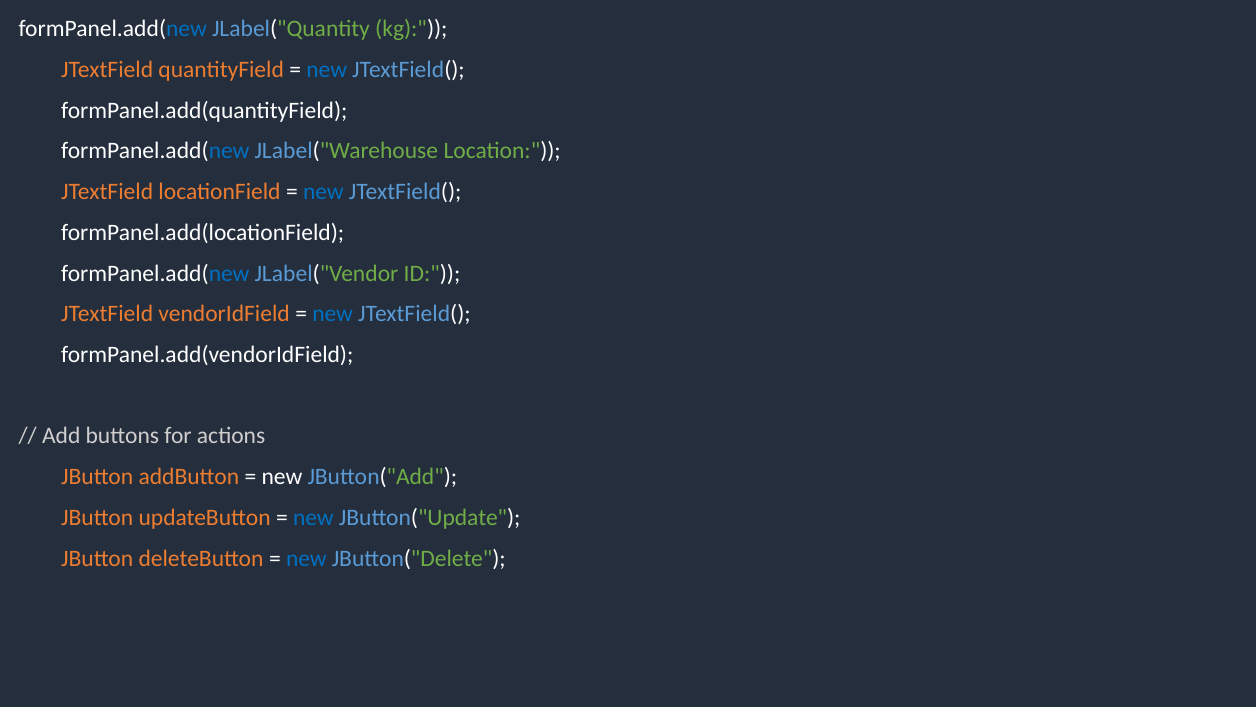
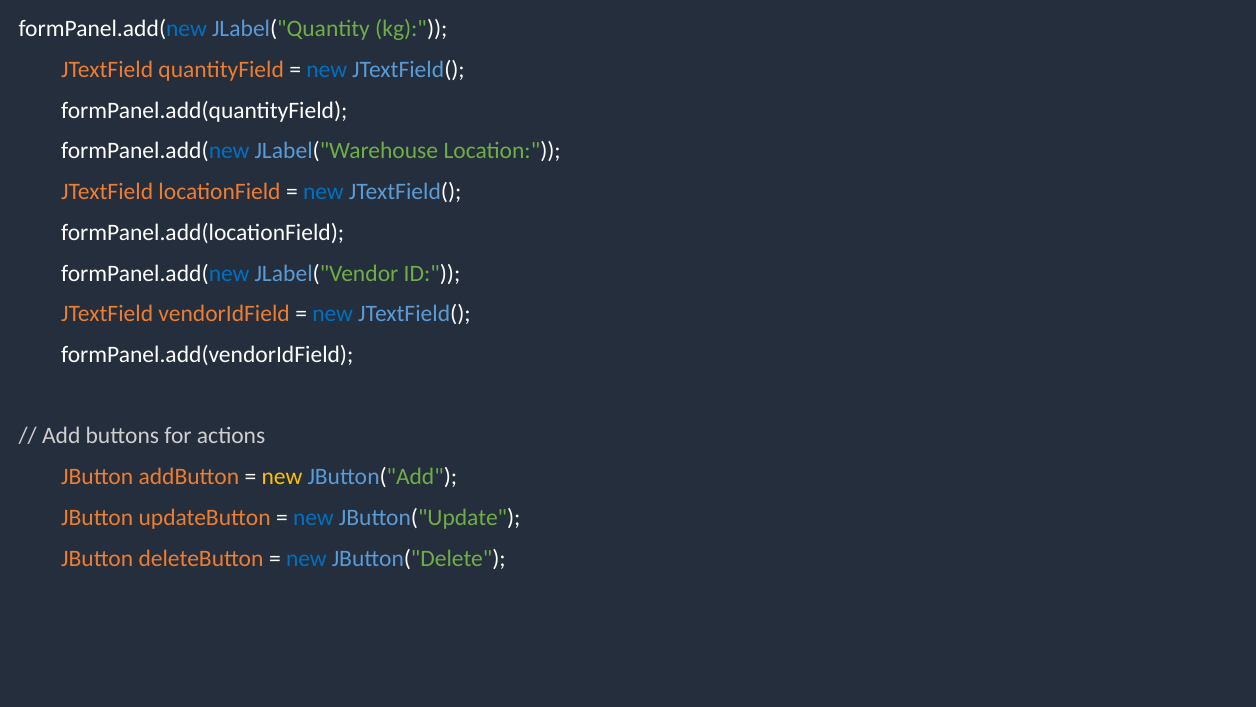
new colour: white -> yellow (282, 477)
